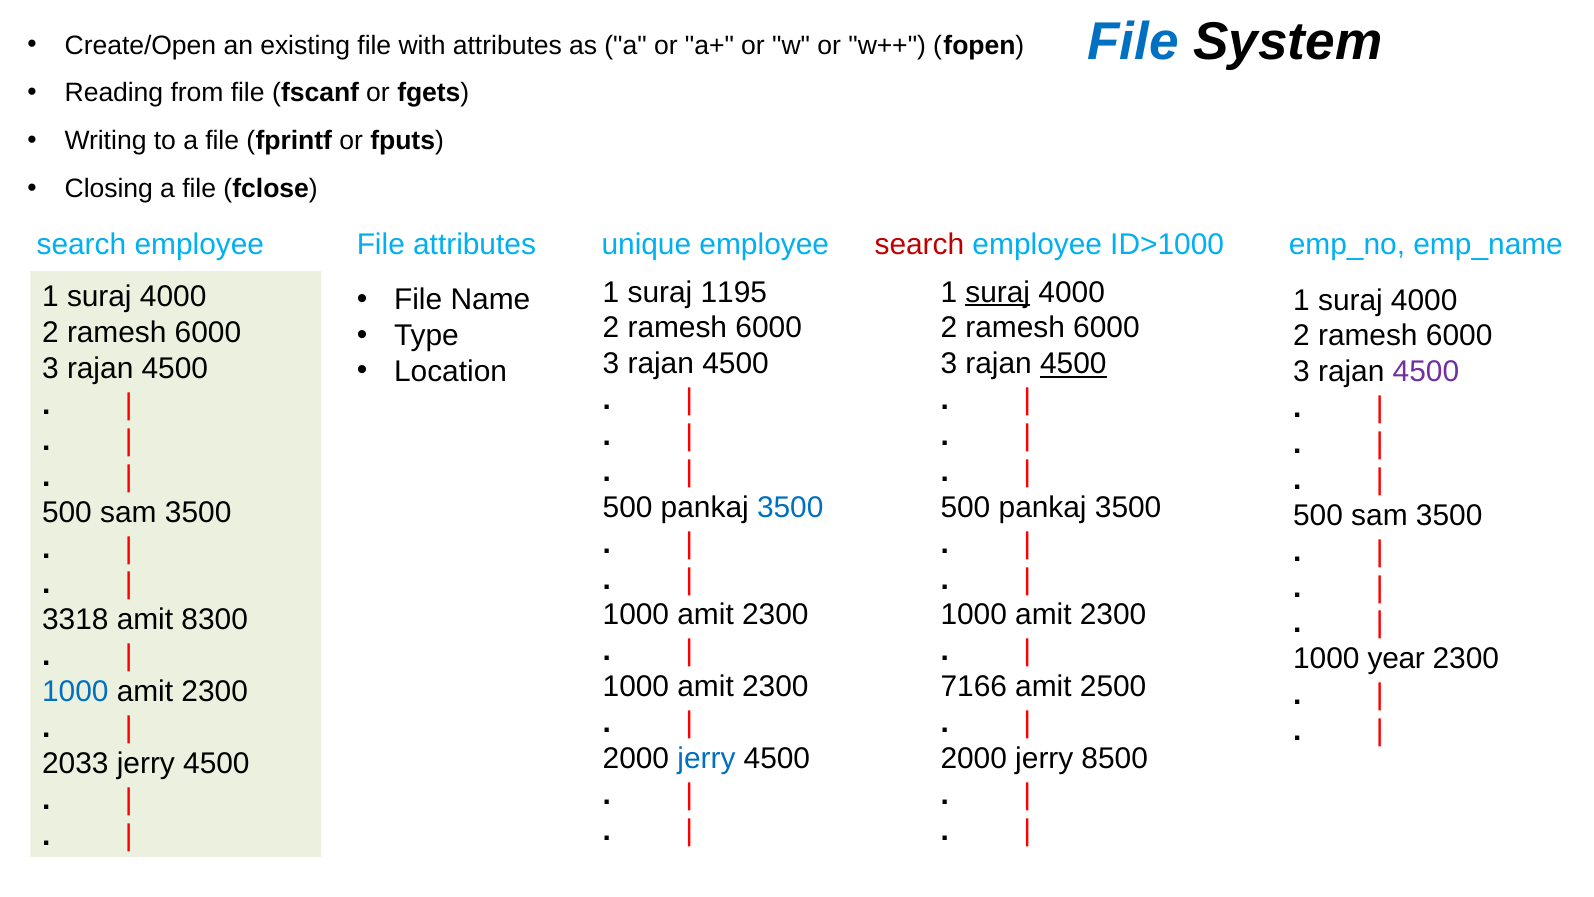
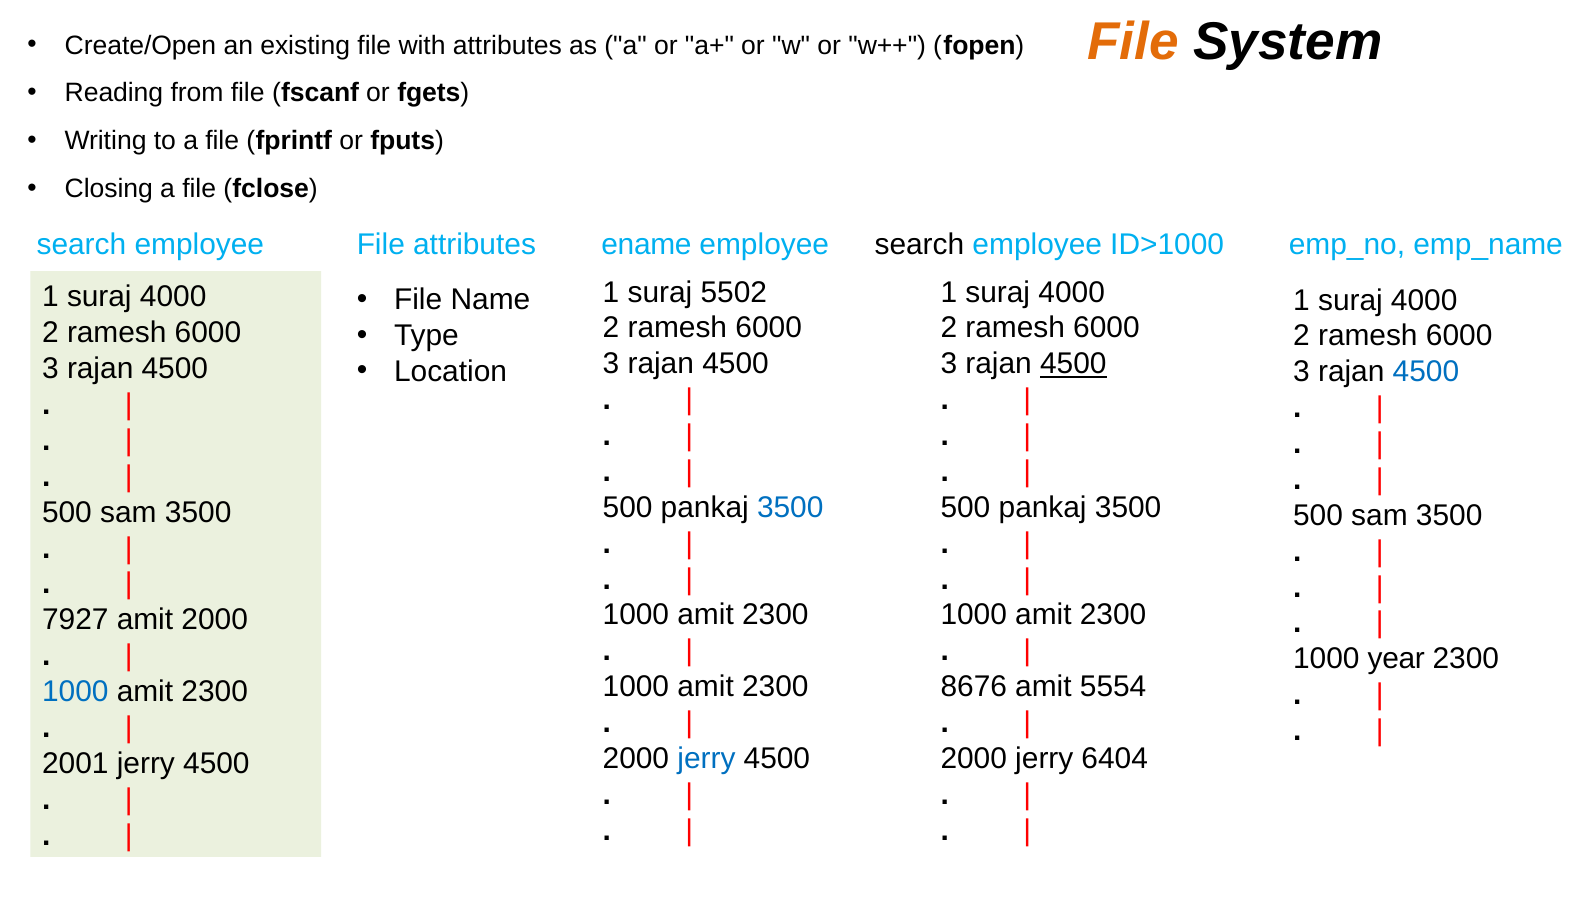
File colour: blue -> orange (1133, 42)
unique: unique -> ename (646, 245)
search colour: red -> black (919, 245)
1195: 1195 -> 5502 (734, 292)
suraj underline: present -> none (998, 292)
4500 colour: purple -> blue (1426, 372)
3318: 3318 -> 7927 (75, 620)
amit 8300: 8300 -> 2000 (215, 620)
7166: 7166 -> 8676 (974, 687)
2500: 2500 -> 5554 (1113, 687)
8500: 8500 -> 6404 (1115, 758)
2033: 2033 -> 2001 (75, 763)
